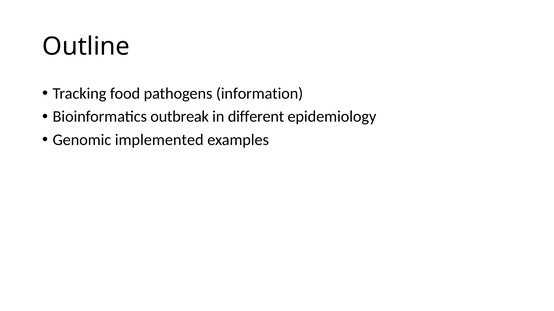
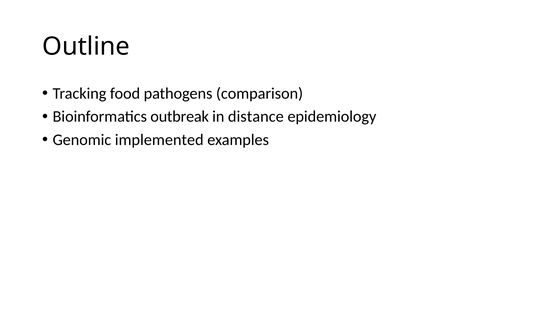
information: information -> comparison (260, 94)
different: different -> distance (256, 117)
